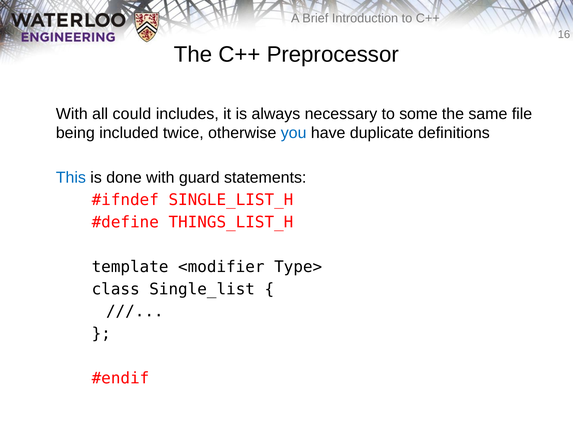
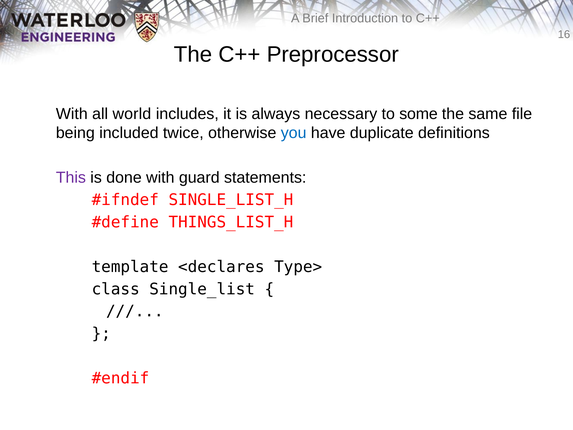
could: could -> world (132, 114)
This colour: blue -> purple (71, 177)
<modifier: <modifier -> <declares (221, 267)
